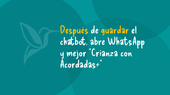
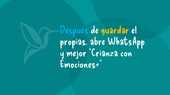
Después colour: yellow -> light blue (74, 30)
chatbot: chatbot -> propias (74, 42)
Acordadas+: Acordadas+ -> Emociones+ (81, 65)
